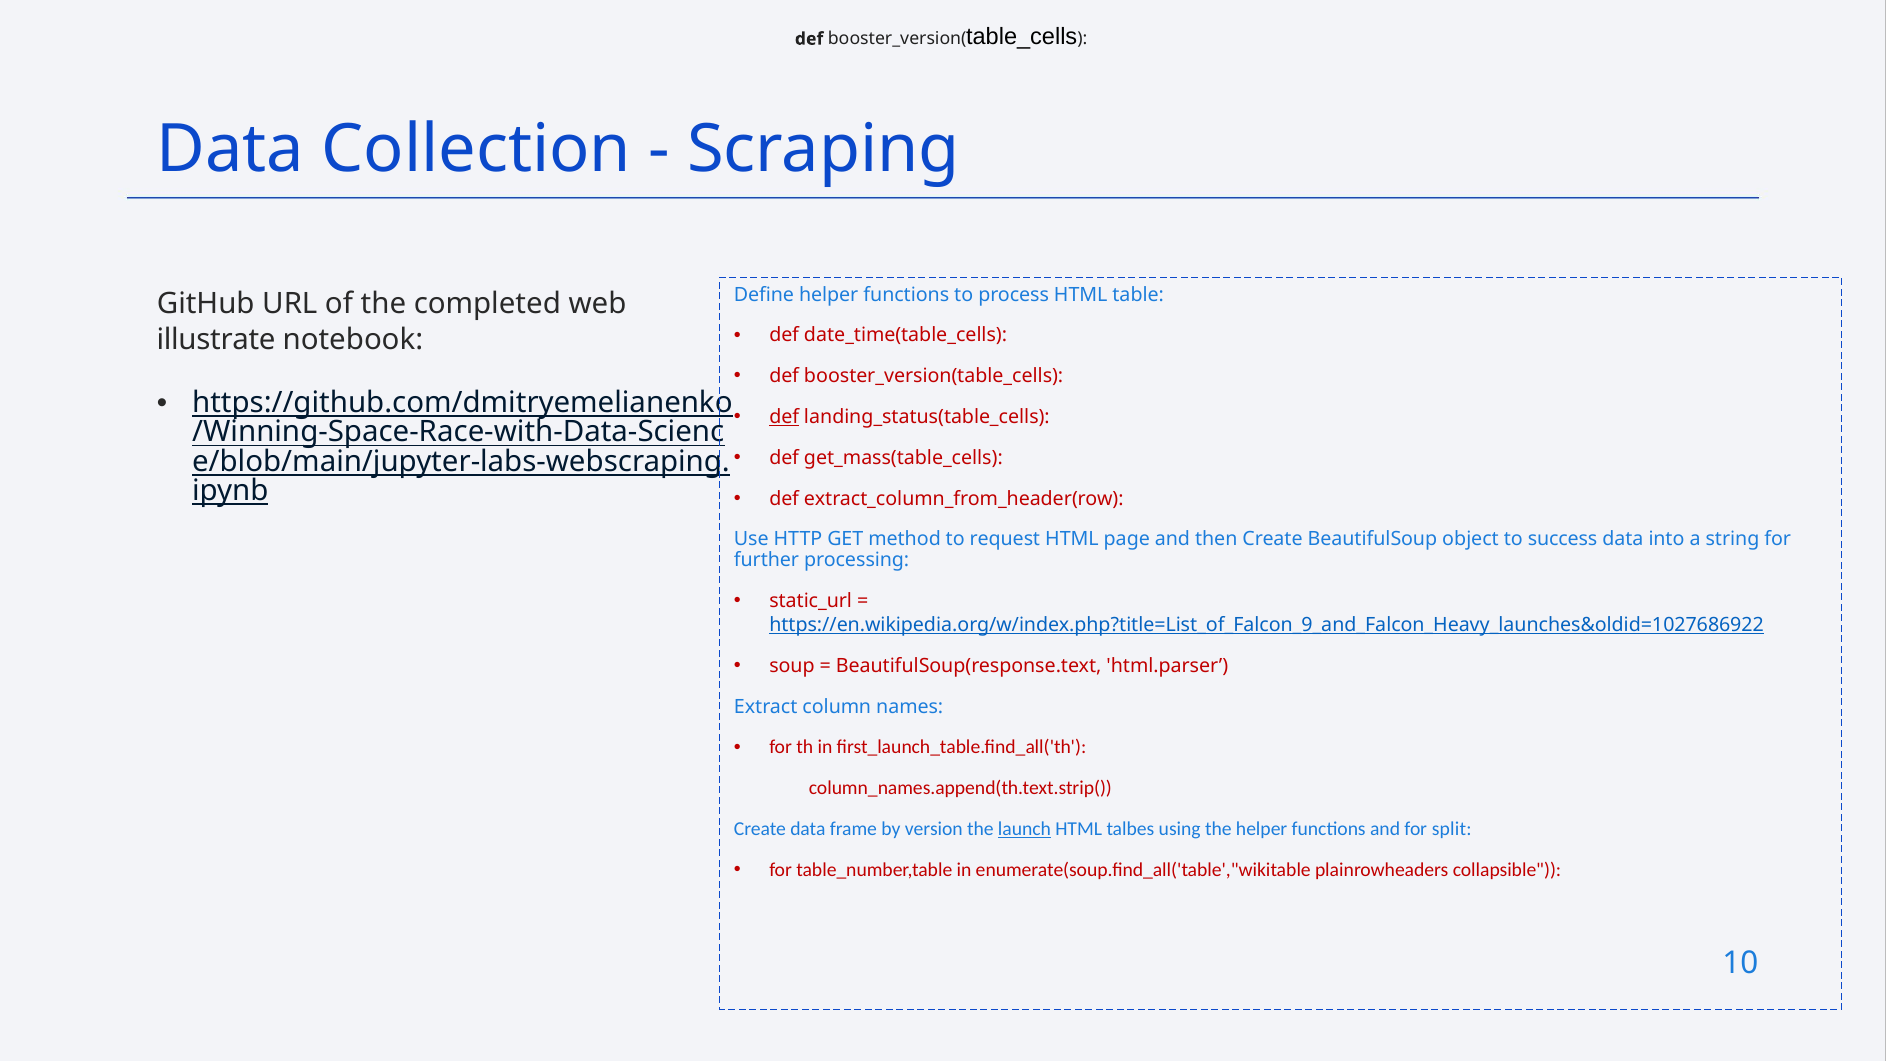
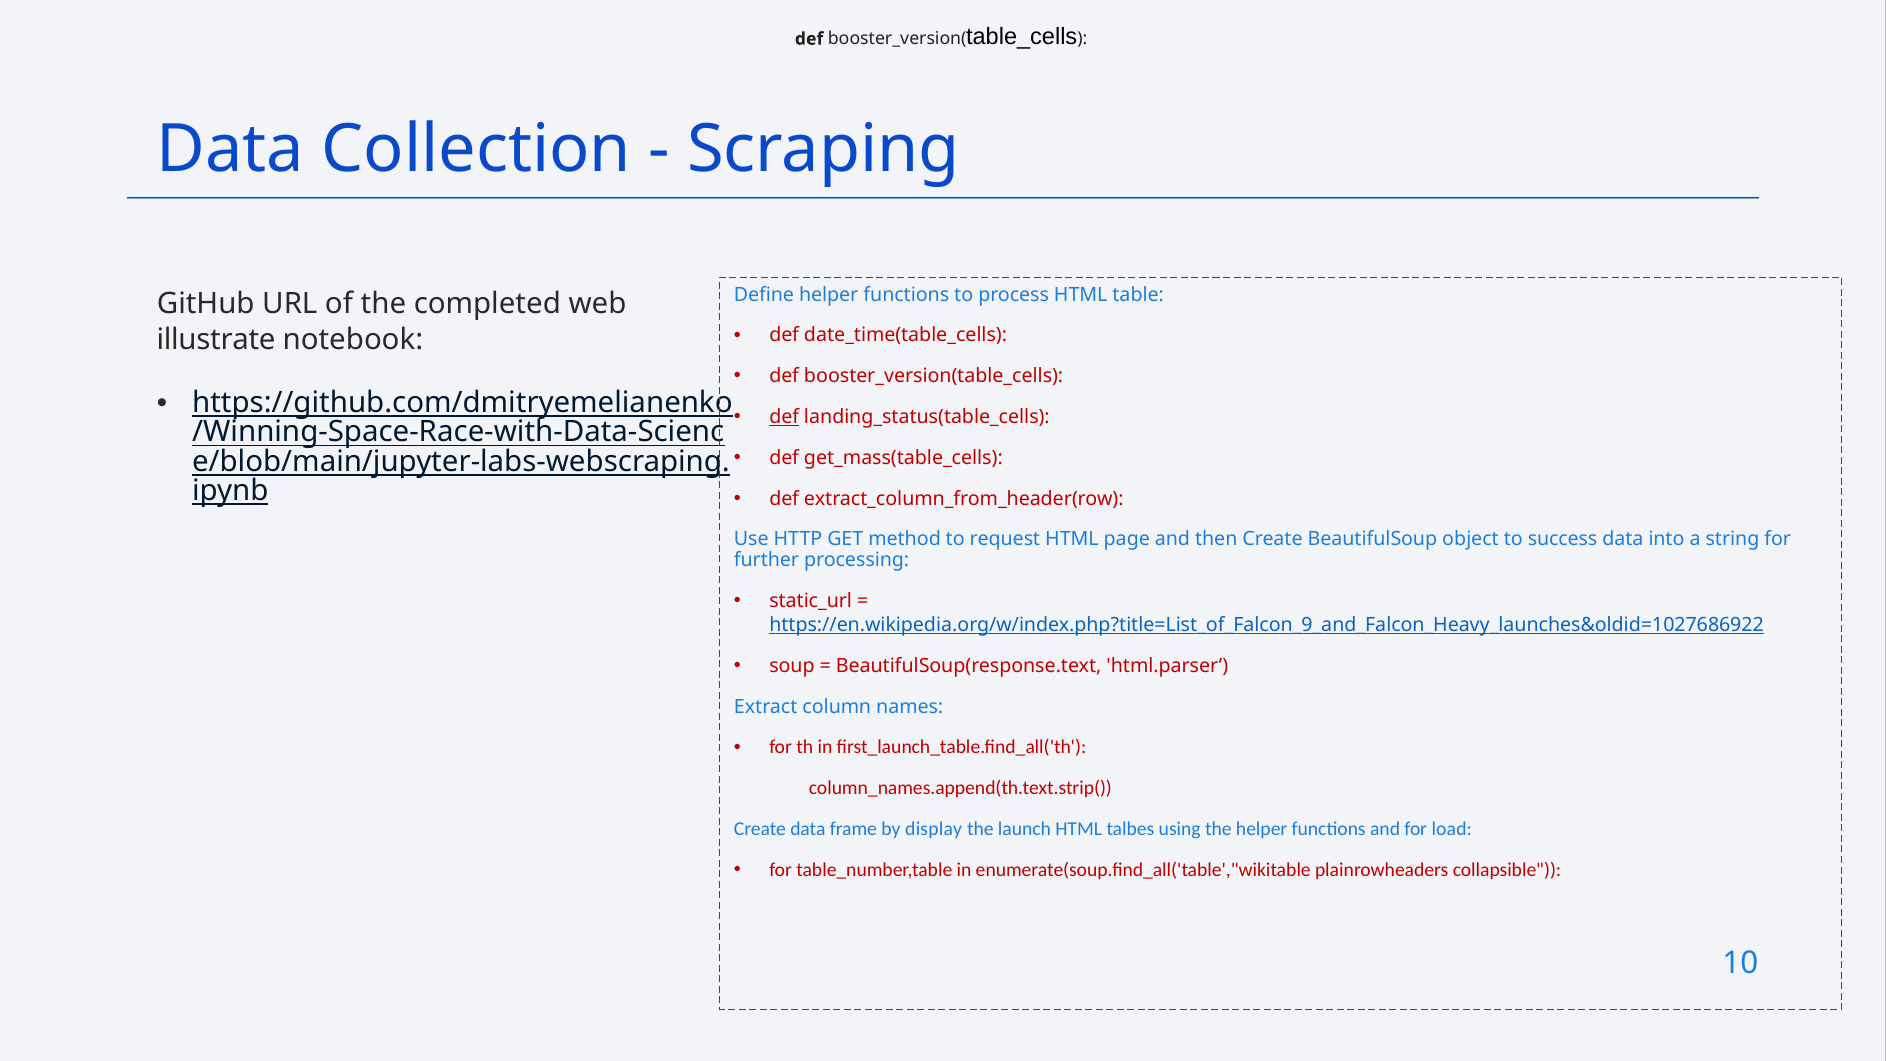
version: version -> display (934, 829)
launch underline: present -> none (1024, 829)
split: split -> load (1452, 829)
